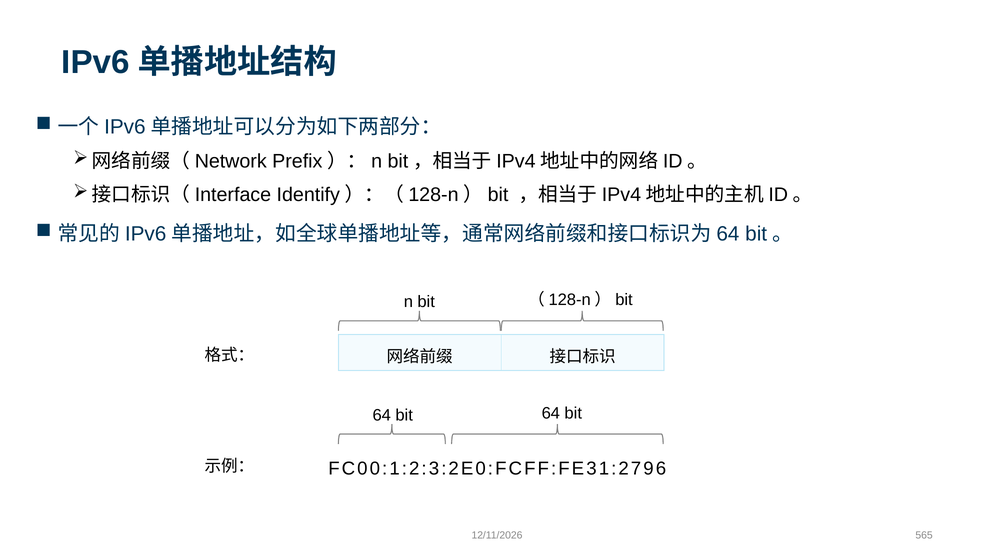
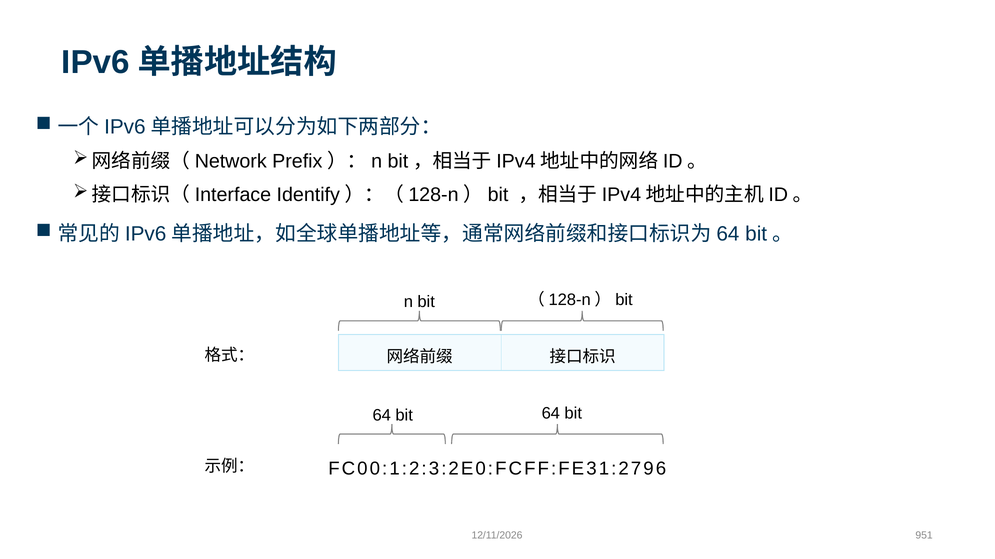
565: 565 -> 951 (924, 536)
